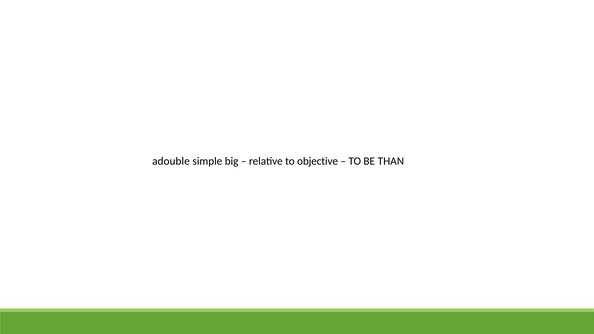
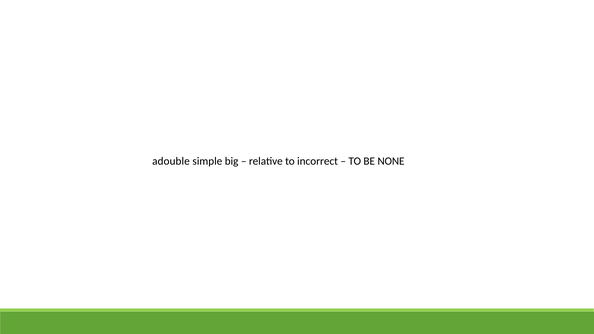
objective: objective -> incorrect (318, 161)
THAN: THAN -> NONE (391, 161)
